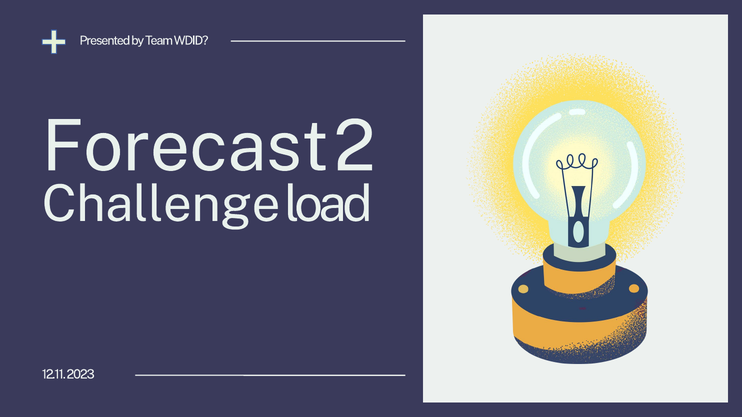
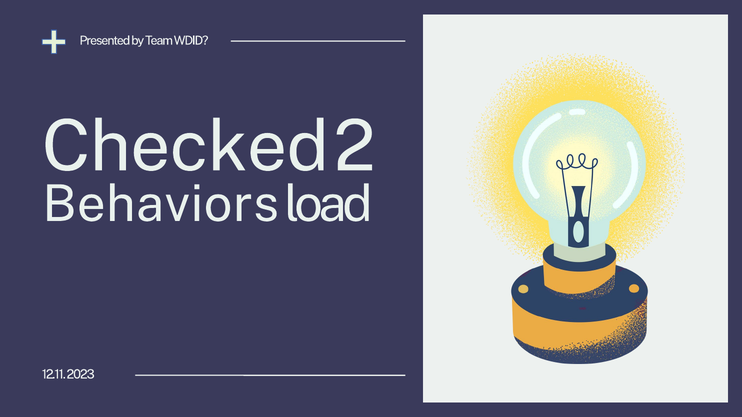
Forecast: Forecast -> Checked (185, 147)
Challenge: Challenge -> Behaviors (161, 204)
